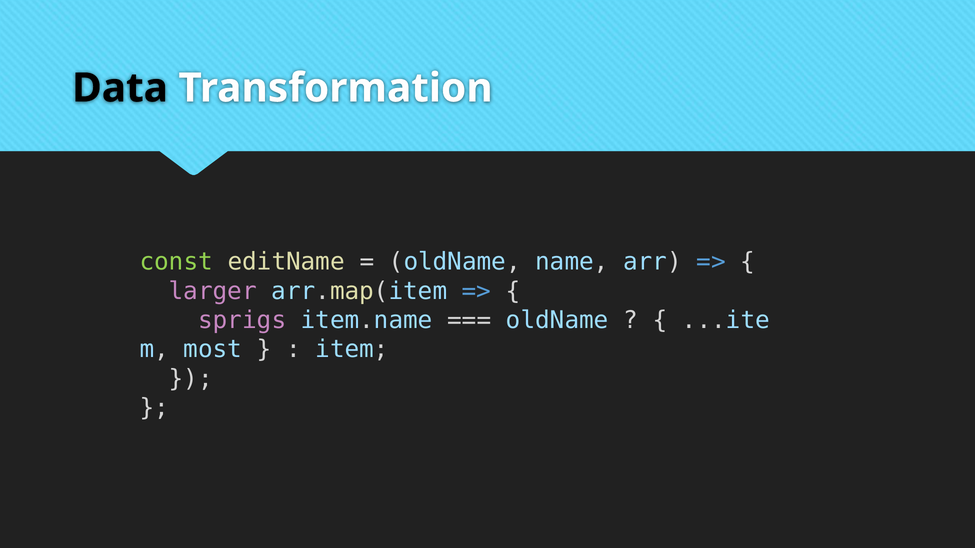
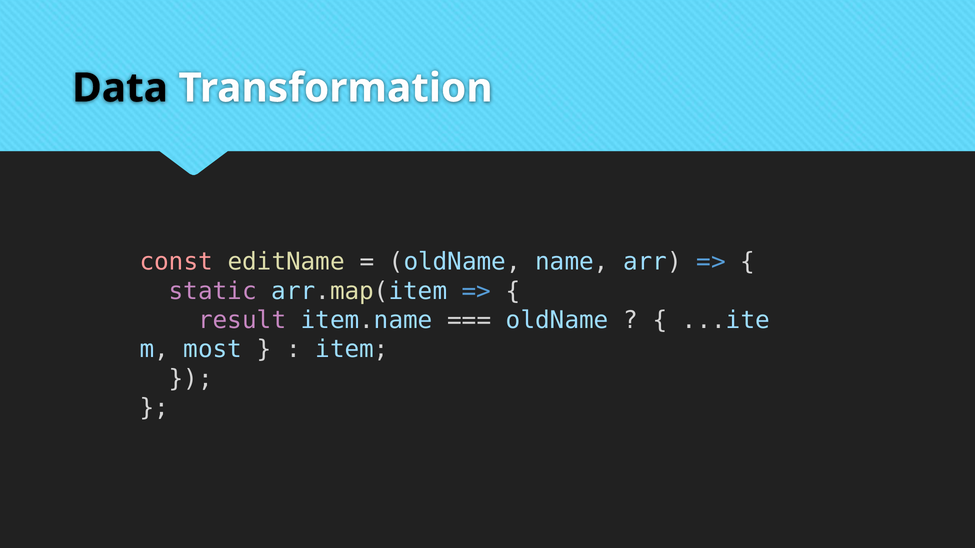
const colour: light green -> pink (176, 262)
larger: larger -> static (213, 291)
sprigs: sprigs -> result (242, 320)
